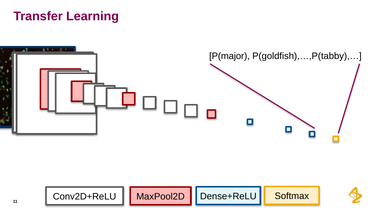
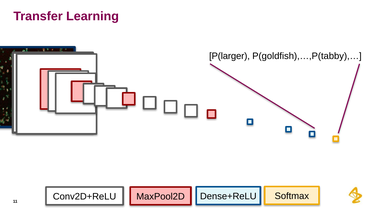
P(major: P(major -> P(larger (229, 56)
